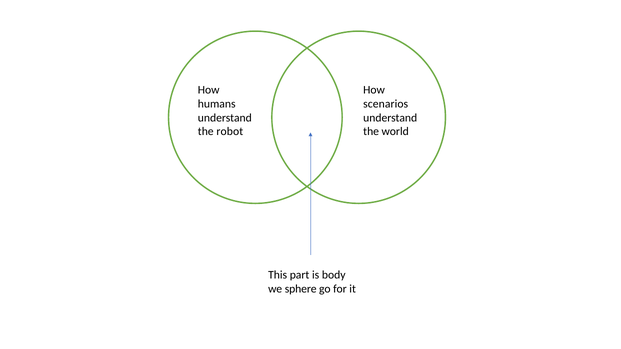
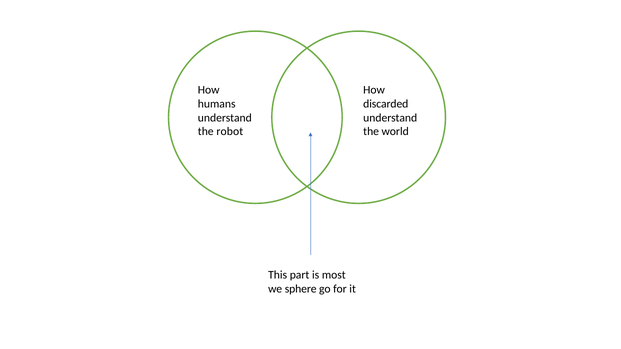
scenarios: scenarios -> discarded (386, 104)
body: body -> most (334, 275)
